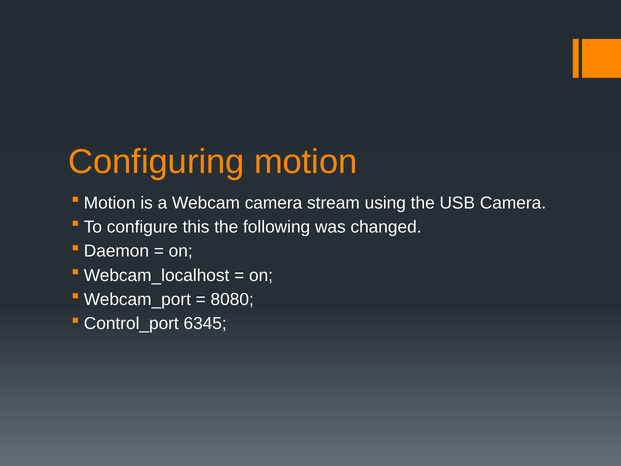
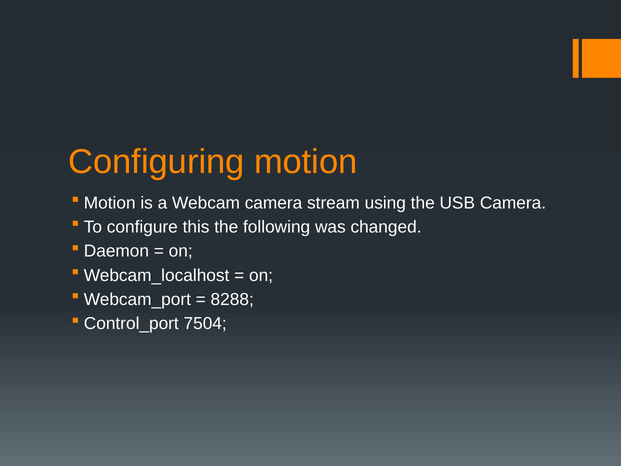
8080: 8080 -> 8288 (232, 299)
6345: 6345 -> 7504 (205, 324)
